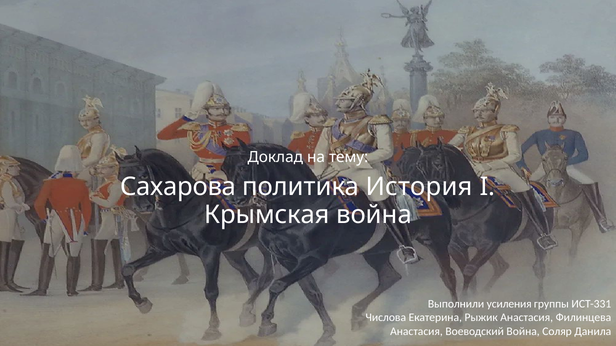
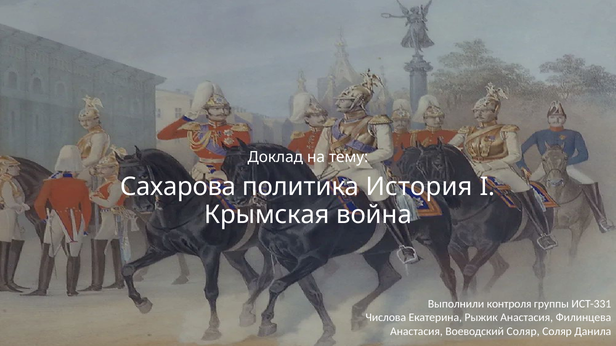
усиления: усиления -> контроля (509, 304)
Воеводский Война: Война -> Соляр (523, 332)
